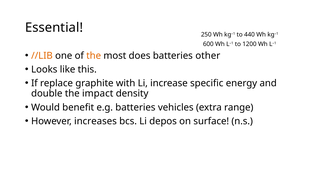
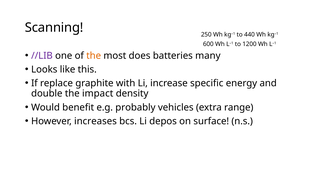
Essential: Essential -> Scanning (54, 28)
//LIB colour: orange -> purple (42, 55)
other: other -> many (208, 55)
e.g batteries: batteries -> probably (135, 107)
